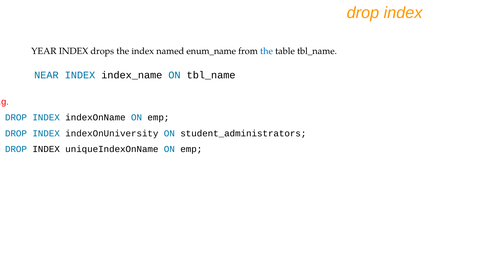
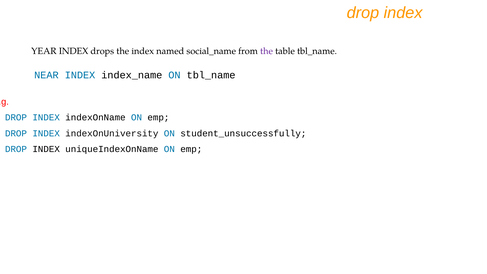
enum_name: enum_name -> social_name (211, 51)
the colour: blue -> purple (267, 51)
student_administrators: student_administrators -> student_unsuccessfully (243, 133)
